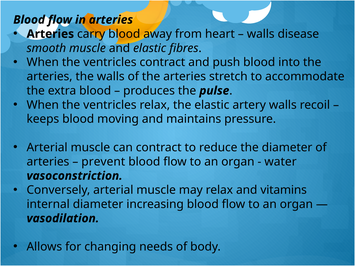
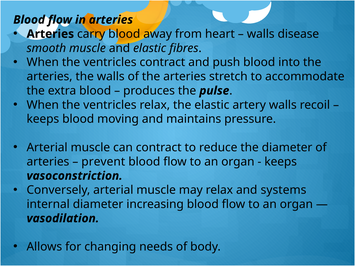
water: water -> keeps (281, 162)
vitamins: vitamins -> systems (284, 190)
